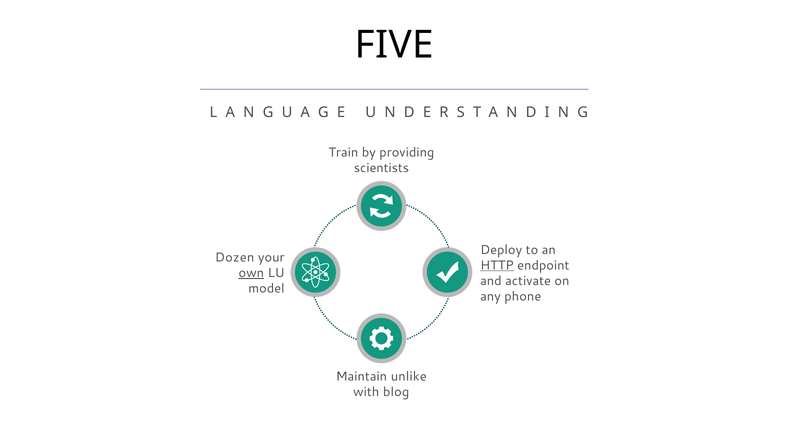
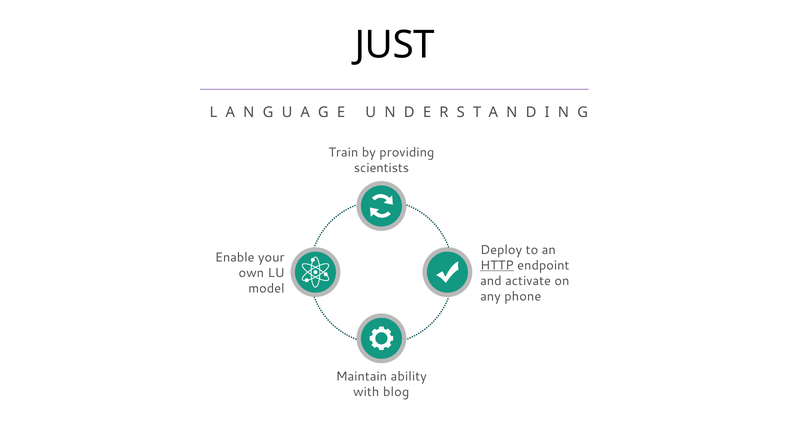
FIVE: FIVE -> JUST (395, 45)
Dozen: Dozen -> Enable (235, 257)
own underline: present -> none (251, 273)
unlike: unlike -> ability (409, 376)
